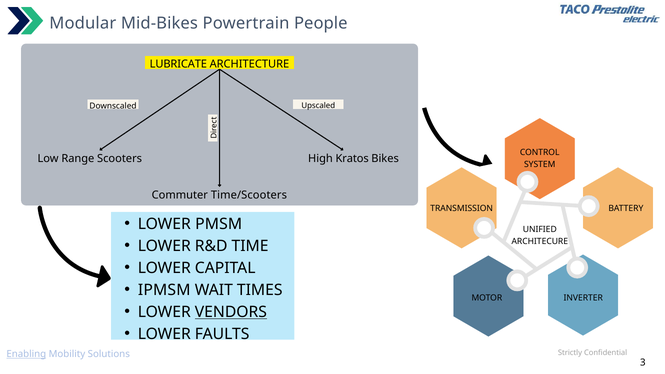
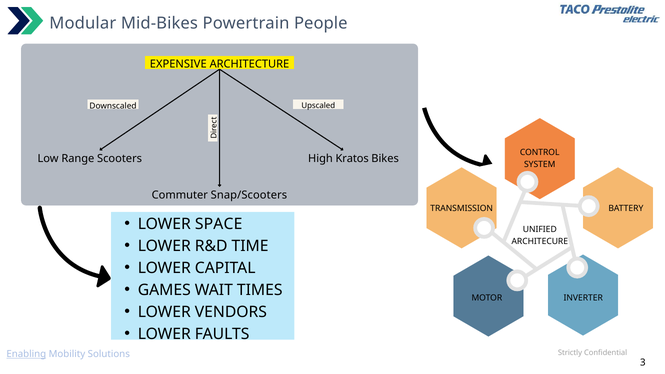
LUBRICATE: LUBRICATE -> EXPENSIVE (178, 64)
Time/Scooters: Time/Scooters -> Snap/Scooters (249, 195)
PMSM: PMSM -> SPACE (219, 224)
IPMSM: IPMSM -> GAMES (164, 290)
VENDORS underline: present -> none (231, 312)
